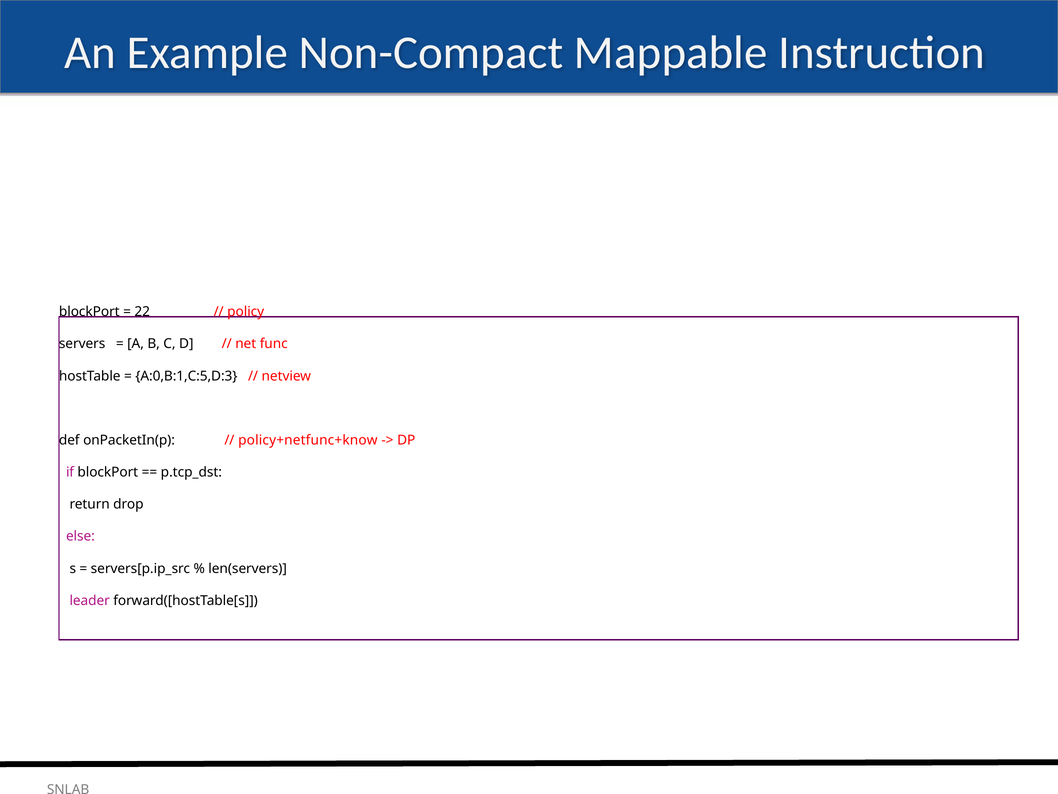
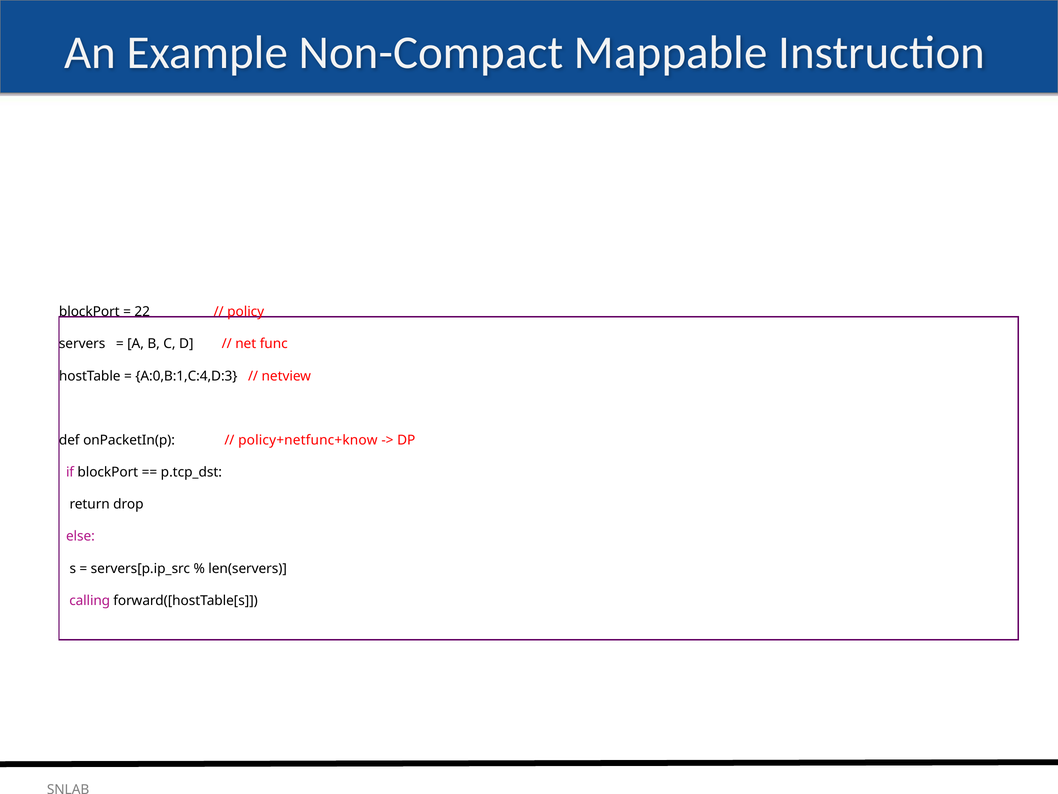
A:0,B:1,C:5,D:3: A:0,B:1,C:5,D:3 -> A:0,B:1,C:4,D:3 (186, 376)
leader: leader -> calling (90, 600)
